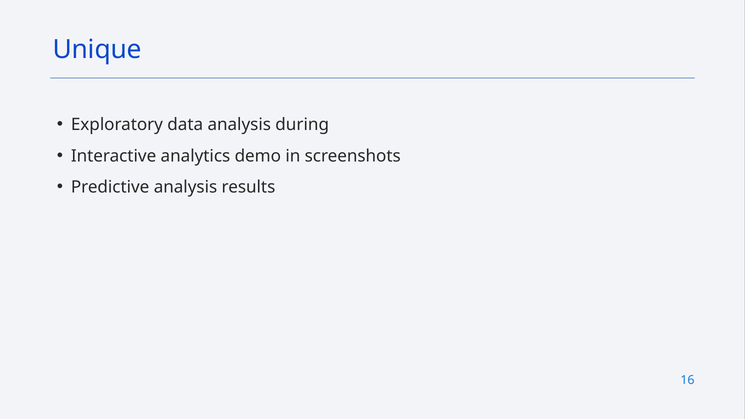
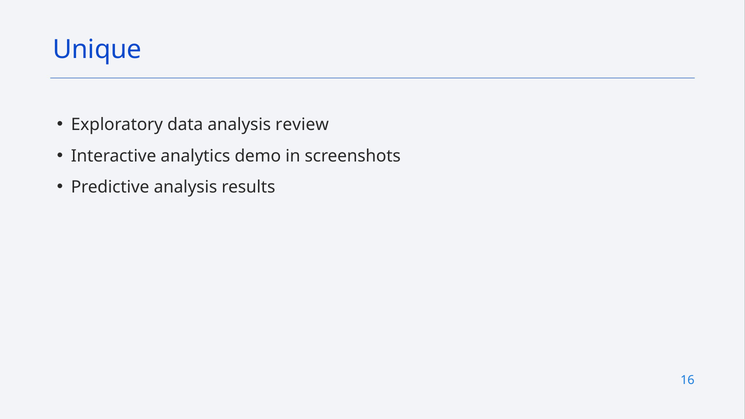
during: during -> review (302, 125)
